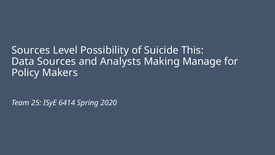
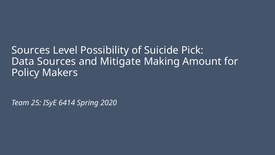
This: This -> Pick (192, 50)
Analysts: Analysts -> Mitigate (121, 61)
Manage: Manage -> Amount (202, 61)
